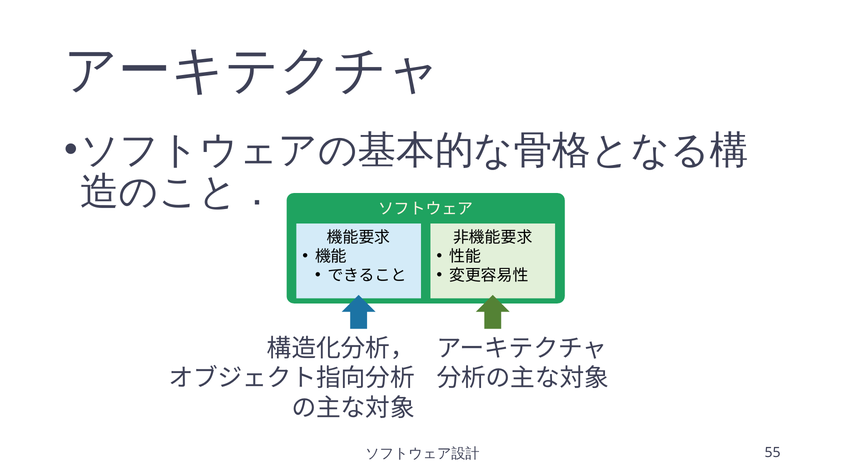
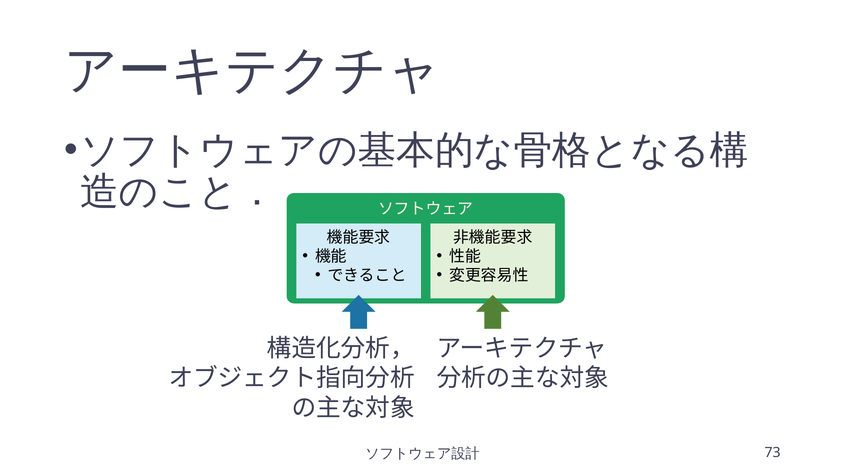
55: 55 -> 73 (773, 453)
